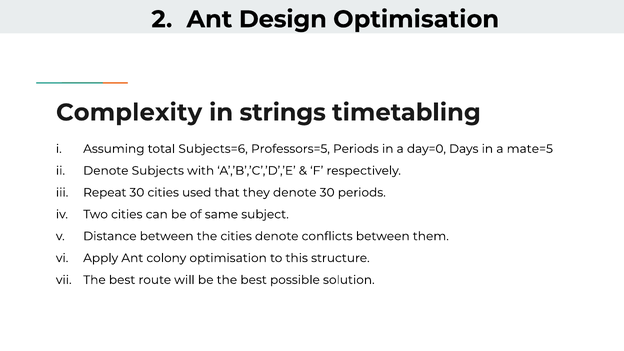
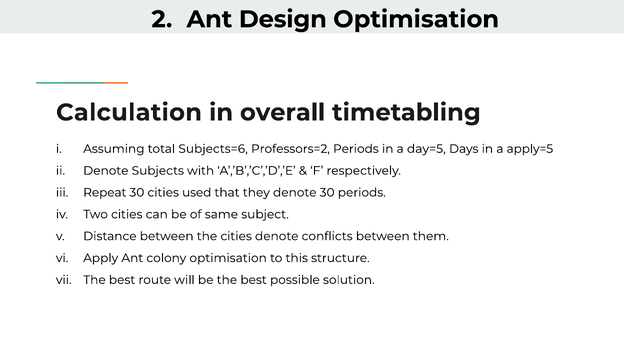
Complexity: Complexity -> Calculation (129, 112)
strings: strings -> overall (283, 112)
Professors=5: Professors=5 -> Professors=2 (290, 149)
day=0: day=0 -> day=5 (426, 149)
mate=5: mate=5 -> apply=5 (530, 149)
